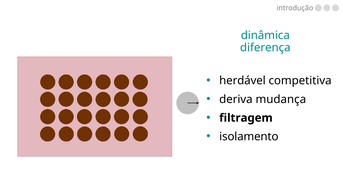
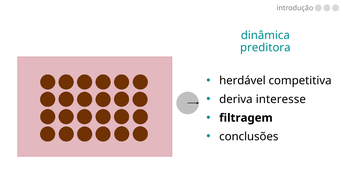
diferença: diferença -> preditora (265, 48)
mudança: mudança -> interesse (281, 99)
isolamento: isolamento -> conclusões (249, 136)
